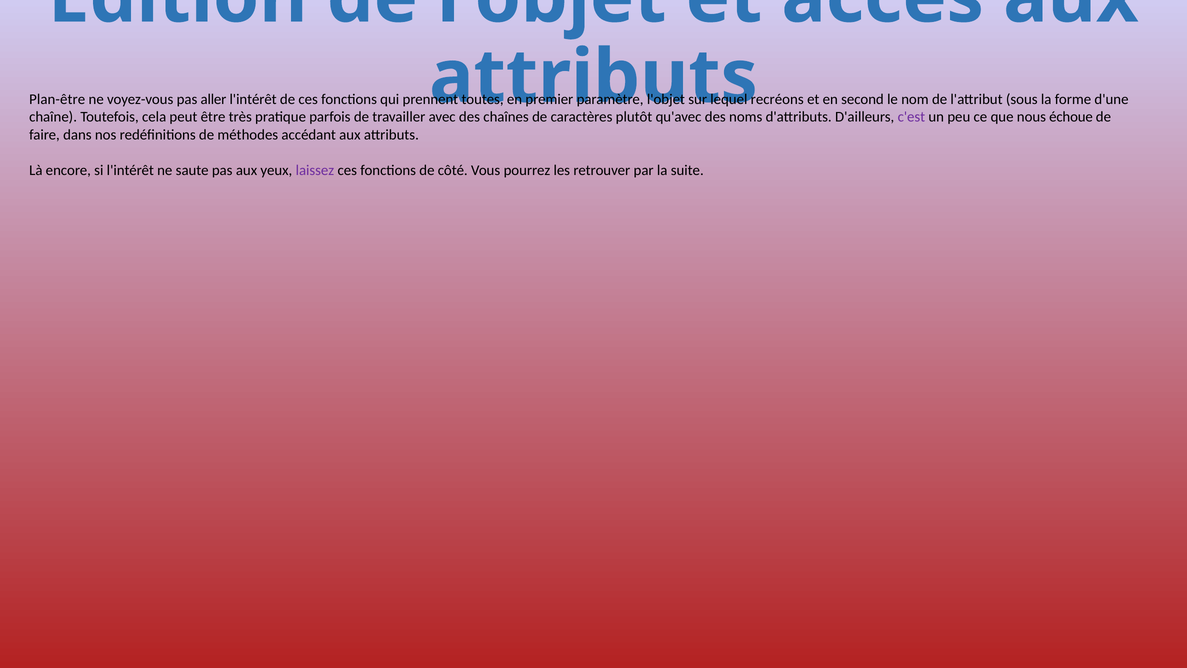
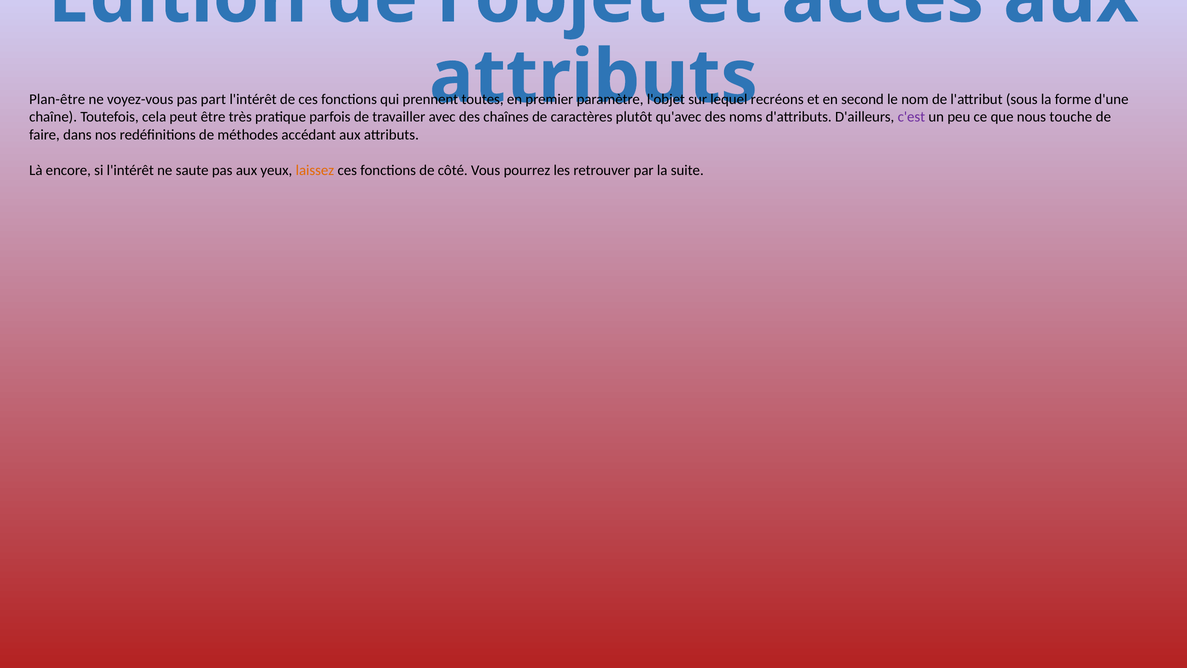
aller: aller -> part (213, 99)
échoue: échoue -> touche (1071, 117)
laissez colour: purple -> orange (315, 170)
